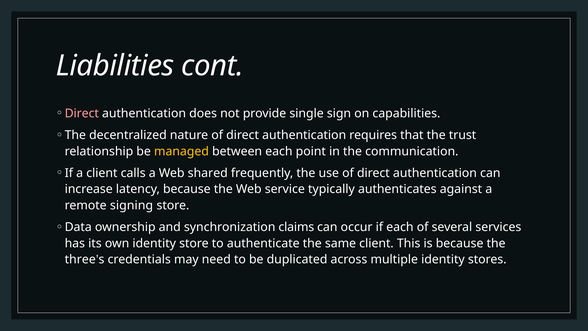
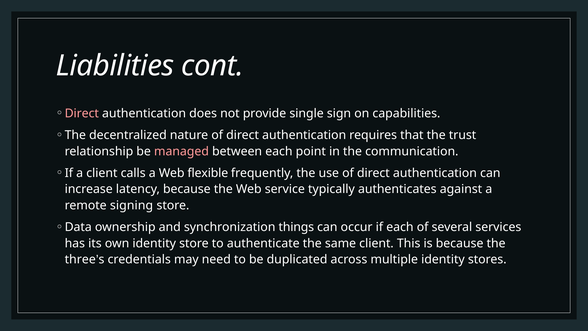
managed colour: yellow -> pink (181, 151)
shared: shared -> flexible (208, 173)
claims: claims -> things (296, 227)
